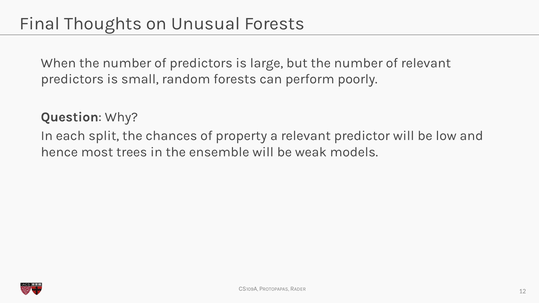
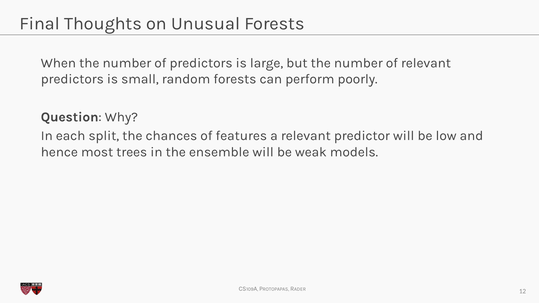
property: property -> features (241, 136)
